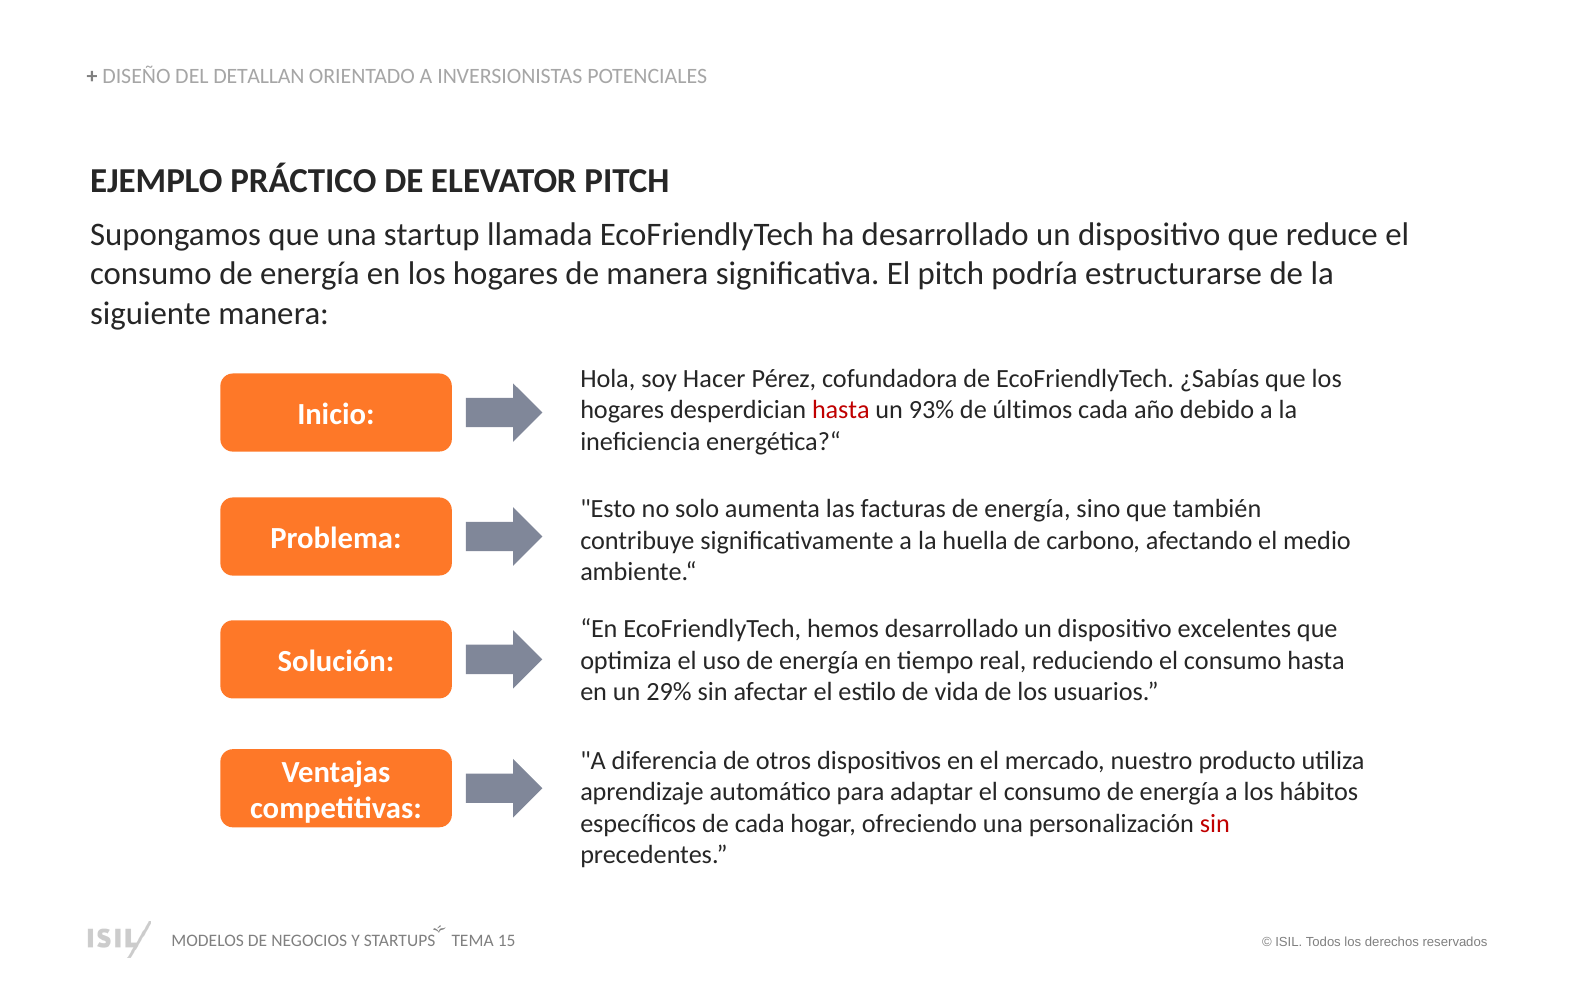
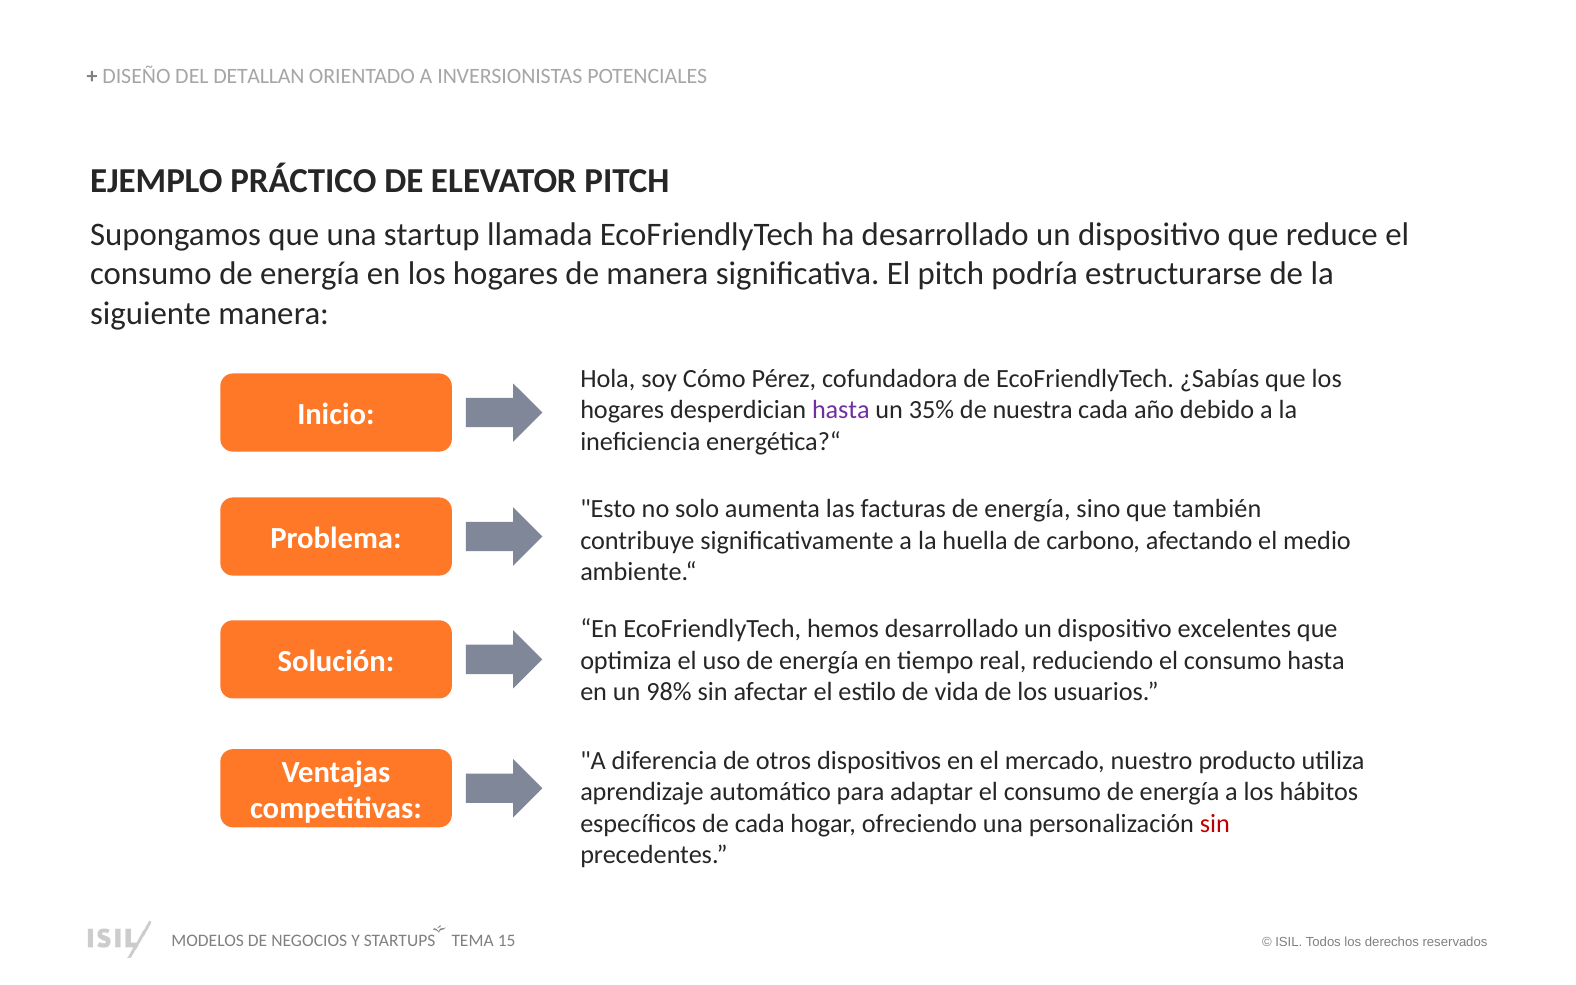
Hacer: Hacer -> Cómo (714, 378)
hasta colour: red -> purple (841, 410)
93%: 93% -> 35% (931, 410)
últimos: últimos -> nuestra (1033, 410)
29%: 29% -> 98% (669, 692)
